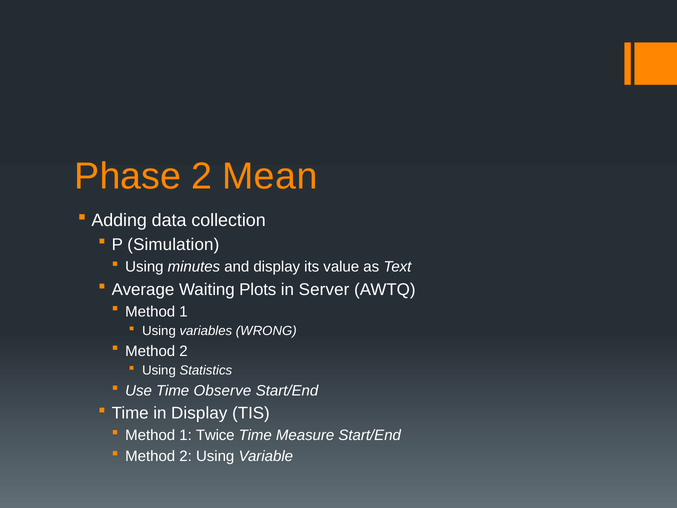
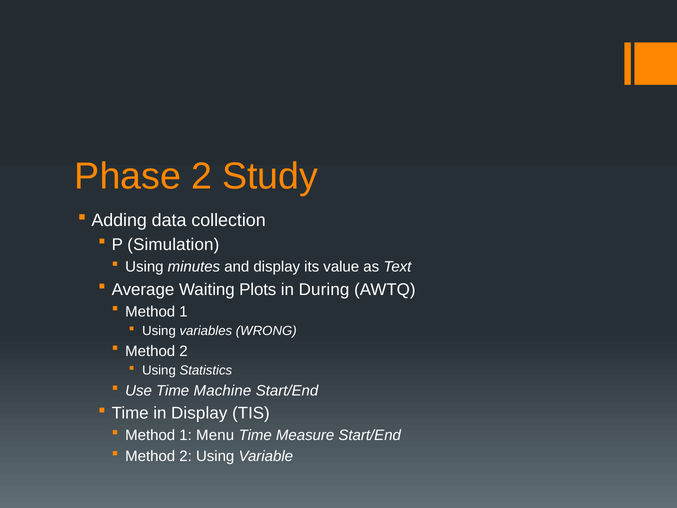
Mean: Mean -> Study (270, 176)
Server: Server -> During (324, 289)
Observe: Observe -> Machine (222, 390)
Twice: Twice -> Menu (215, 435)
